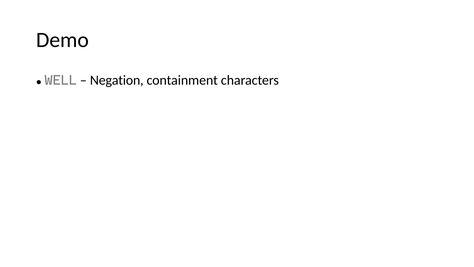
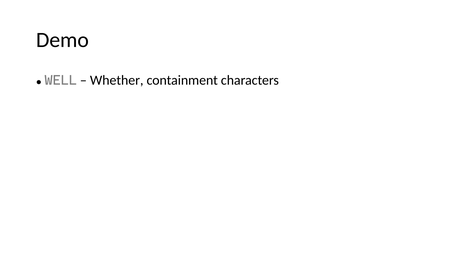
Negation: Negation -> Whether (117, 80)
